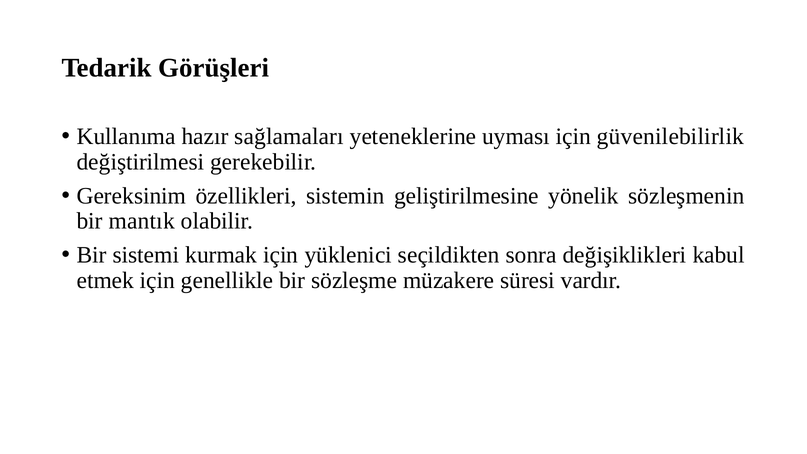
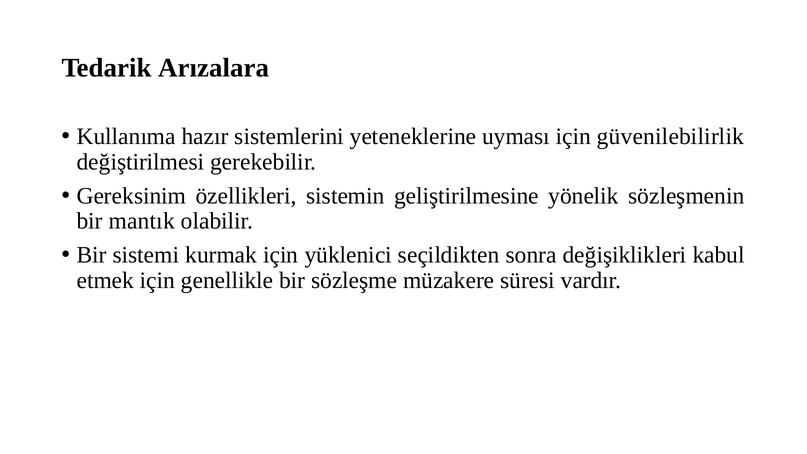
Görüşleri: Görüşleri -> Arızalara (214, 68)
sağlamaları: sağlamaları -> sistemlerini (289, 136)
